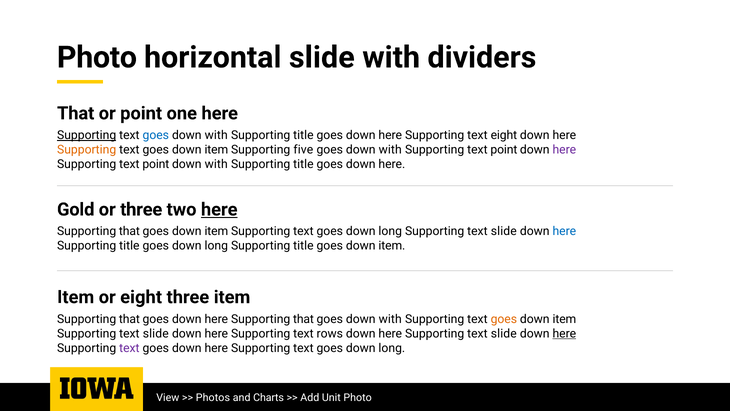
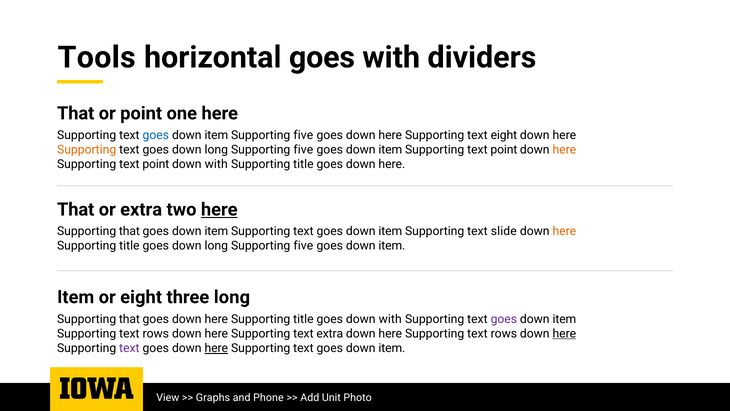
Photo: Photo -> Tools (97, 57)
horizontal slide: slide -> goes (322, 57)
Supporting underline: present -> none (87, 135)
with: with -> item (216, 135)
title: title -> five (303, 135)
item: item -> long (216, 150)
with: with -> item (390, 150)
here colour: purple -> orange (564, 150)
Gold: Gold -> That (76, 209)
or three: three -> extra (141, 209)
long: long -> item (390, 231)
here colour: blue -> orange (564, 231)
title: title -> five (303, 246)
three item: item -> long (232, 297)
that: that -> title (303, 319)
goes colour: orange -> purple (504, 319)
slide: slide -> rows (156, 333)
text rows: rows -> extra (330, 333)
here Supporting text slide: slide -> rows (504, 333)
here underline: none -> present (216, 348)
long: long -> item (392, 348)
Photos: Photos -> Graphs (213, 397)
Charts: Charts -> Phone (268, 397)
